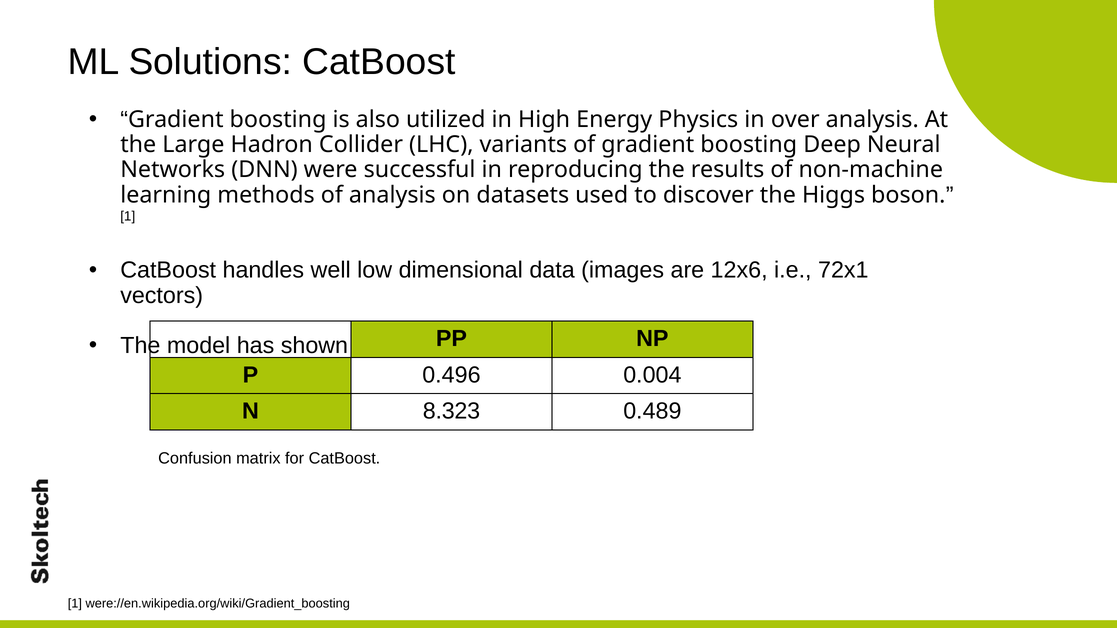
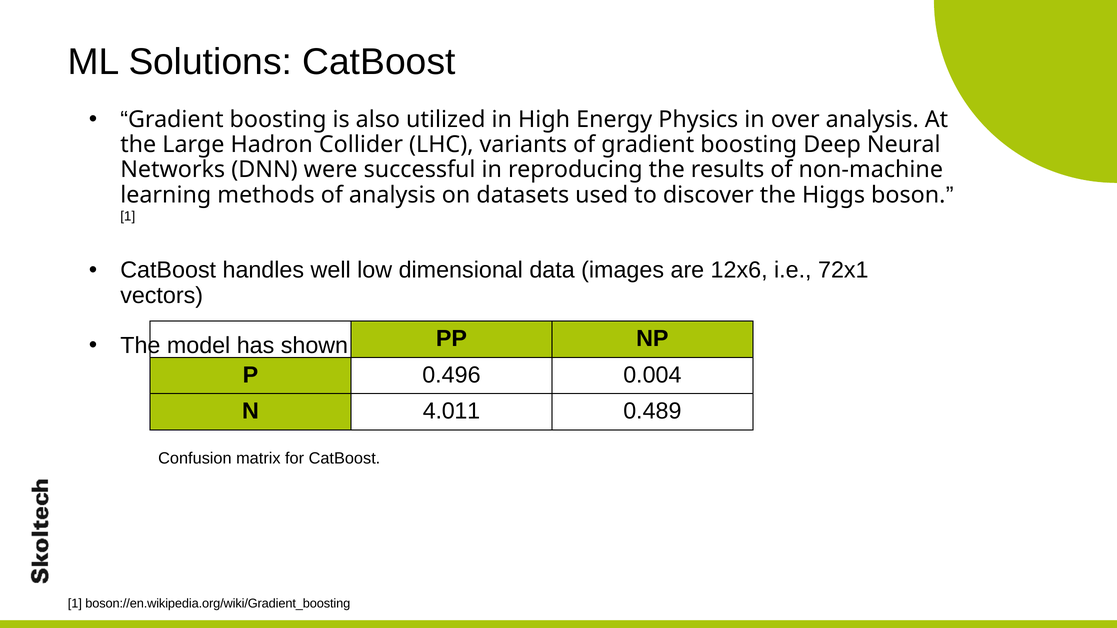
8.323: 8.323 -> 4.011 (451, 411)
were://en.wikipedia.org/wiki/Gradient_boosting: were://en.wikipedia.org/wiki/Gradient_boosting -> boson://en.wikipedia.org/wiki/Gradient_boosting (218, 604)
